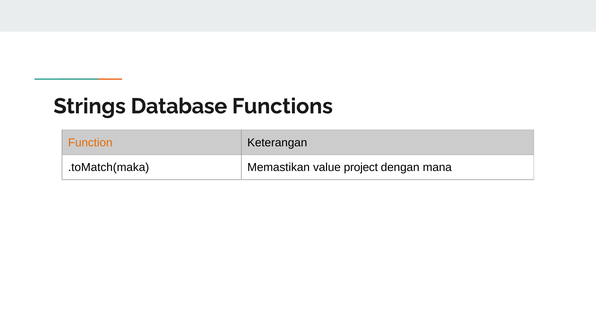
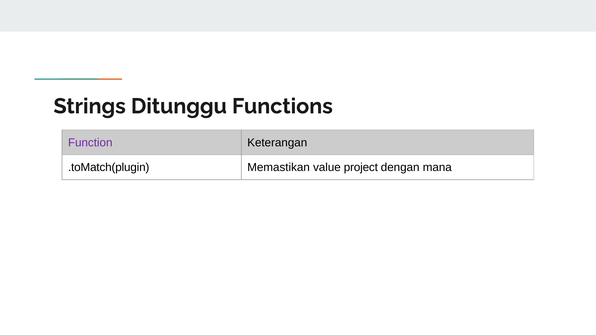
Database: Database -> Ditunggu (179, 106)
Function colour: orange -> purple (90, 143)
.toMatch(maka: .toMatch(maka -> .toMatch(plugin (109, 168)
